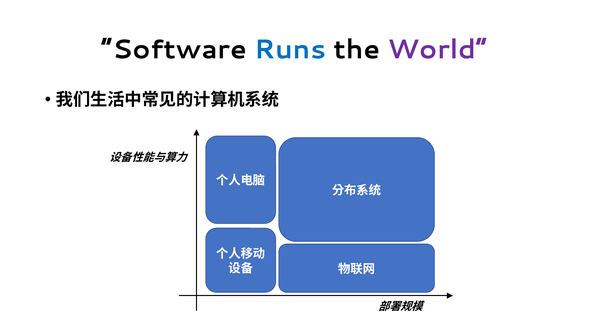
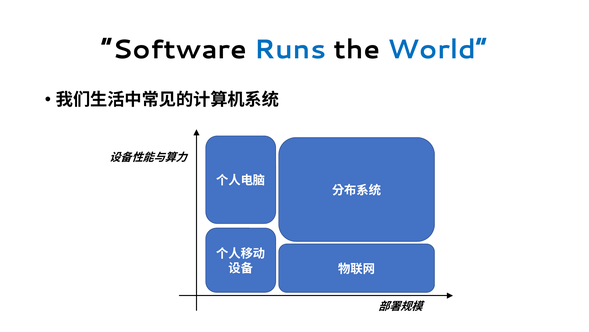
World colour: purple -> blue (437, 49)
